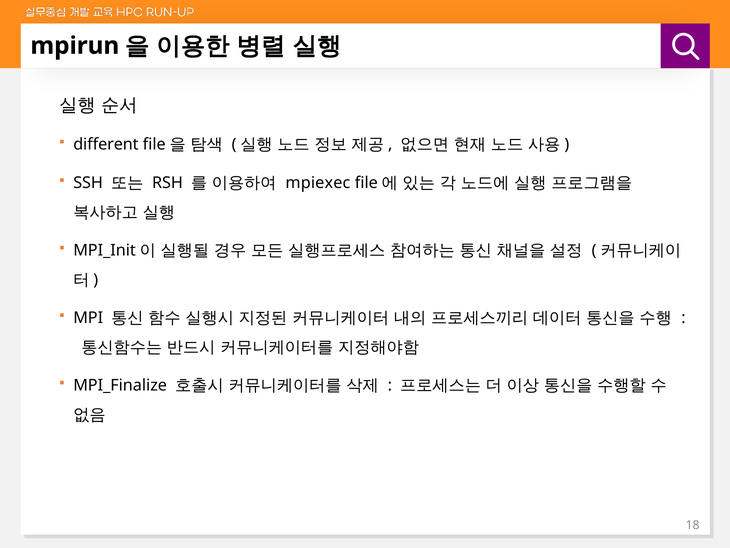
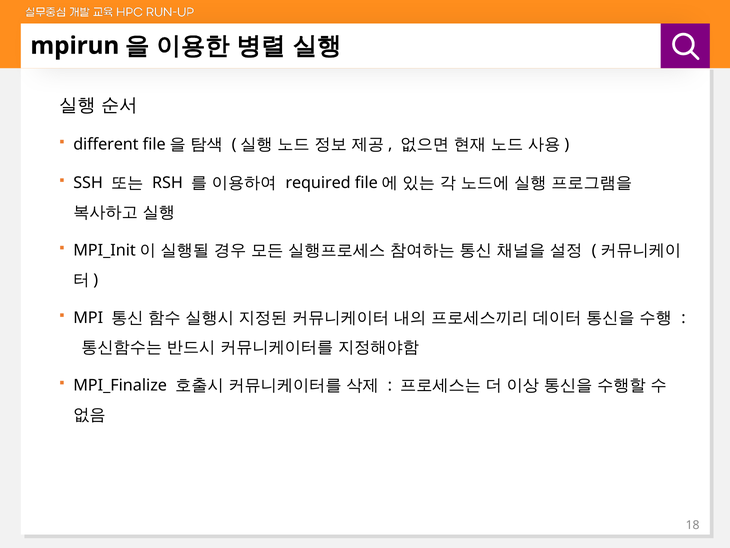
mpiexec: mpiexec -> required (318, 183)
